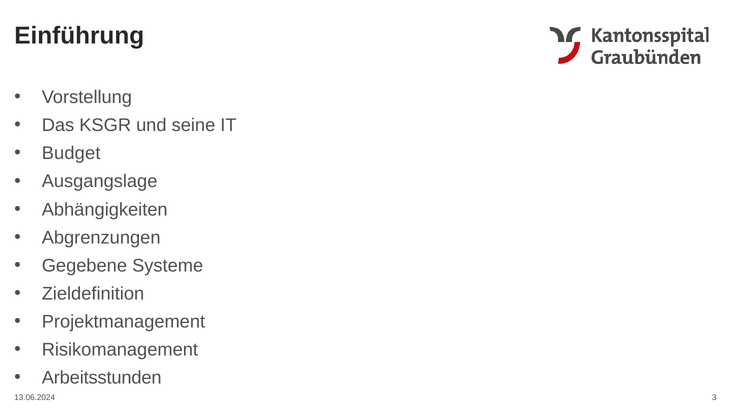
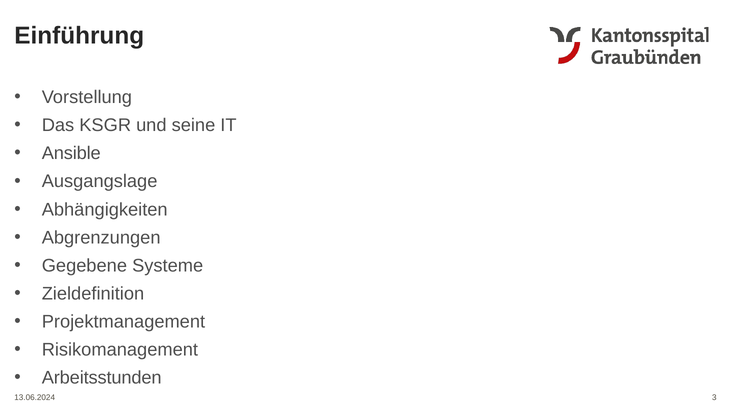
Budget: Budget -> Ansible (71, 154)
